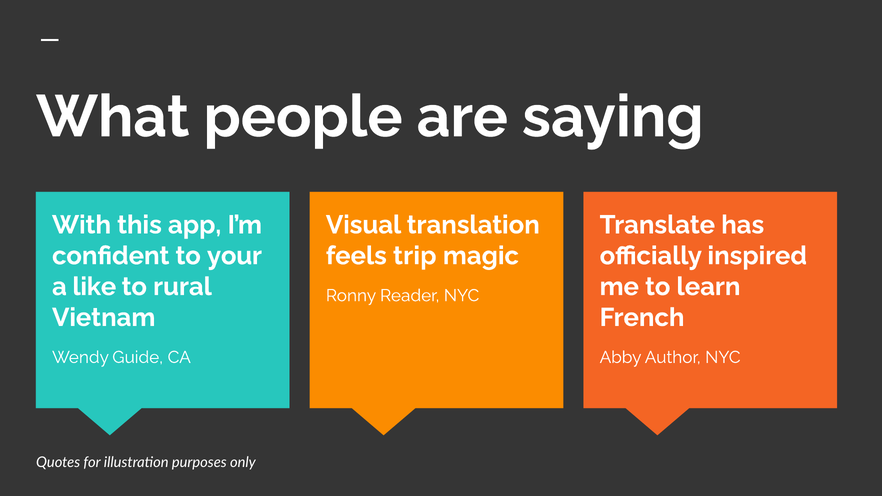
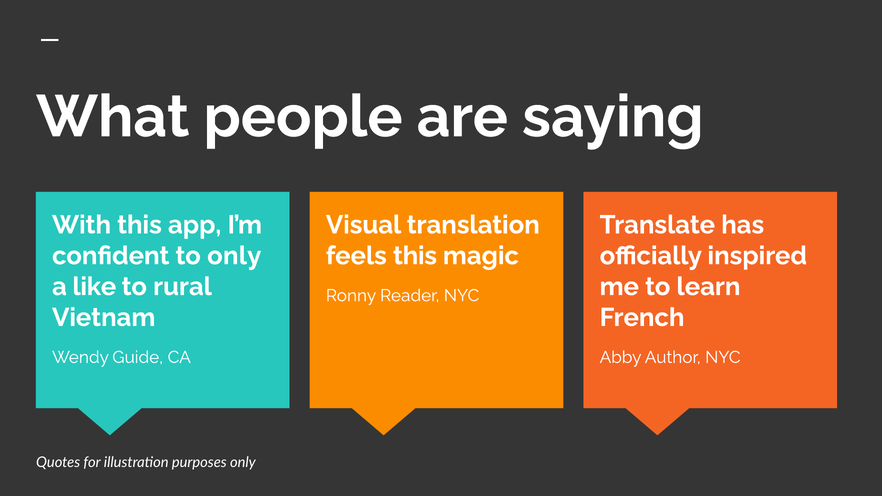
to your: your -> only (234, 256)
feels trip: trip -> this (415, 256)
